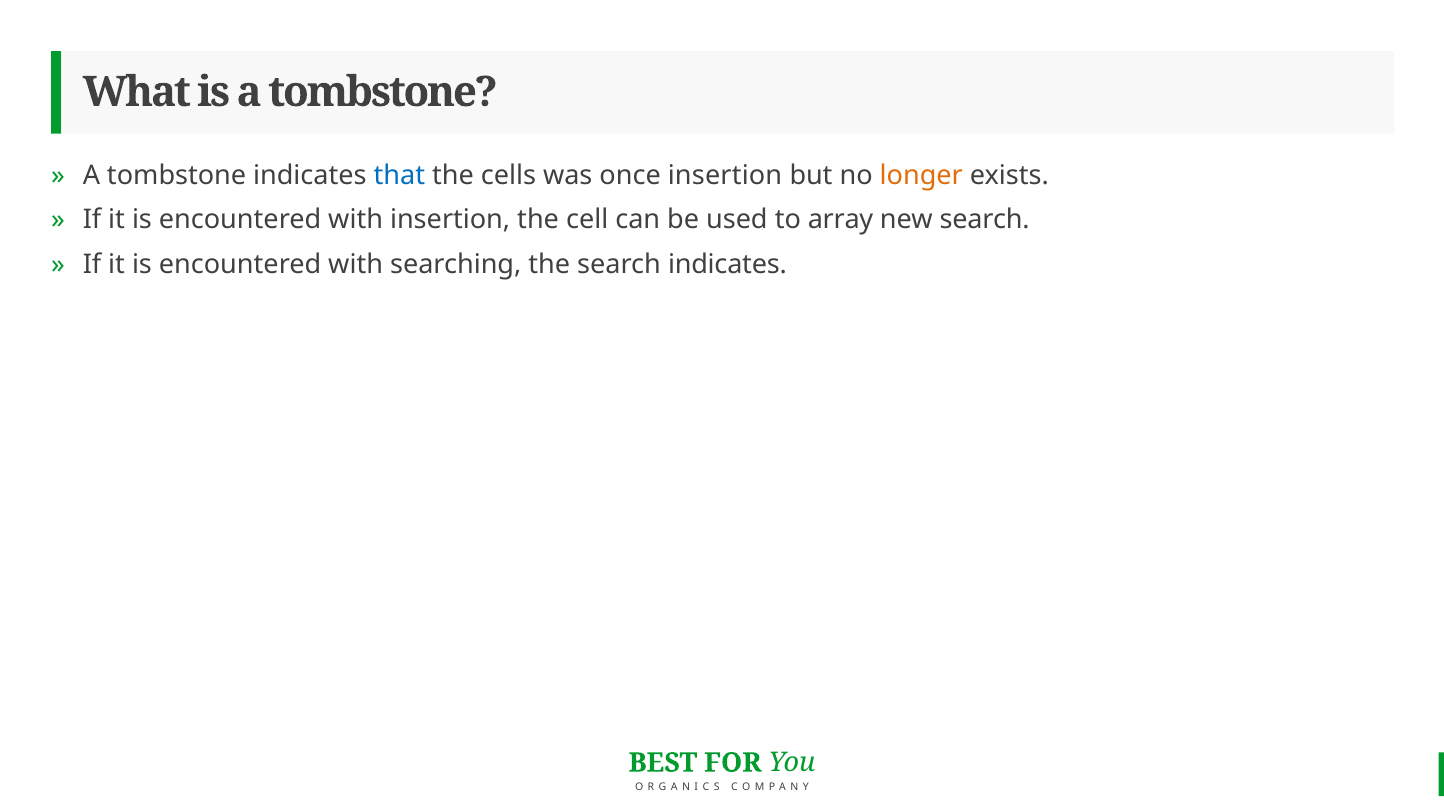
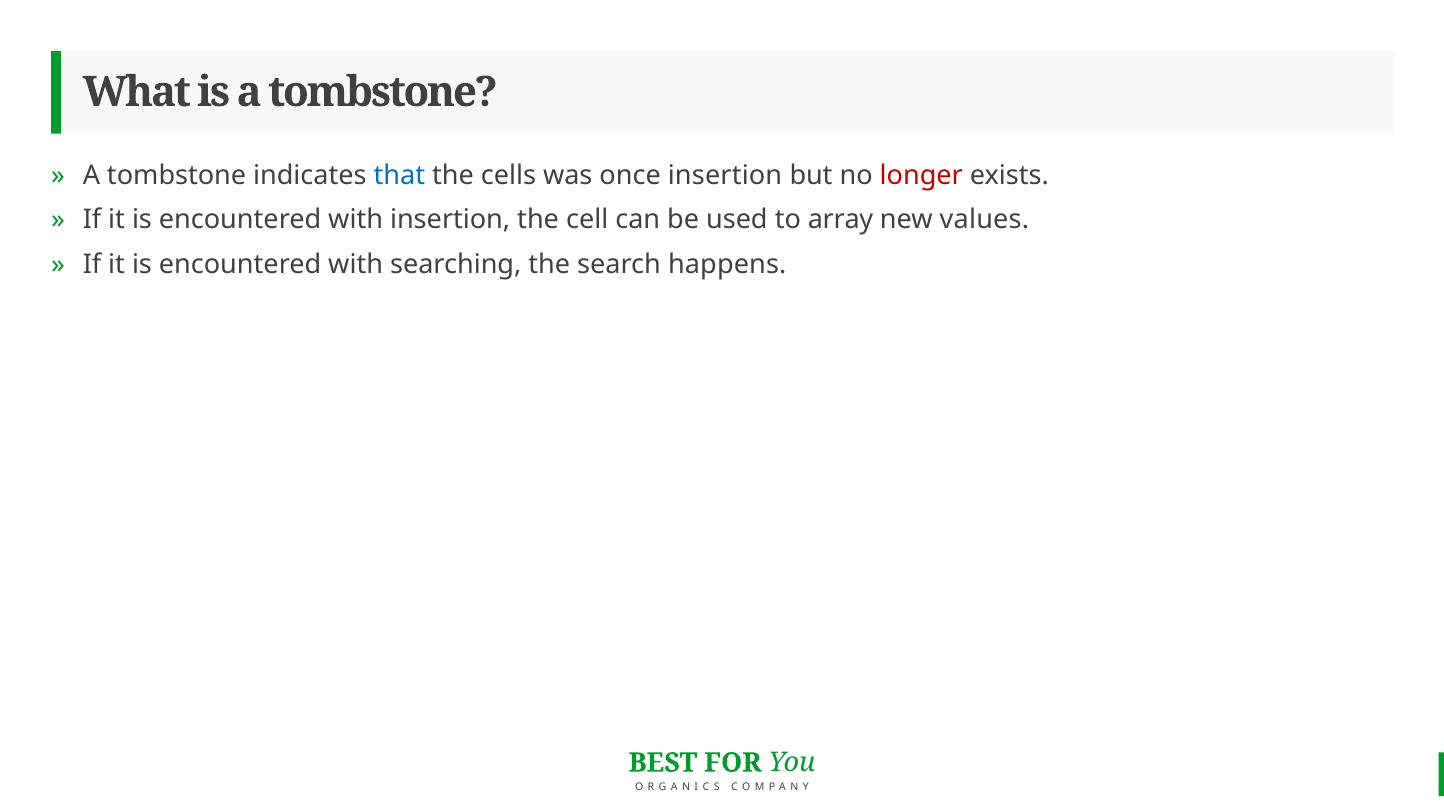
longer colour: orange -> red (921, 176)
new search: search -> values (984, 220)
search indicates: indicates -> happens (727, 264)
